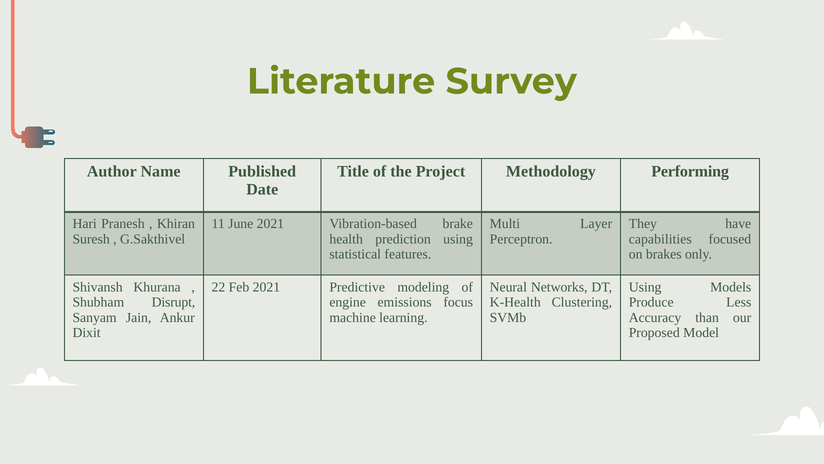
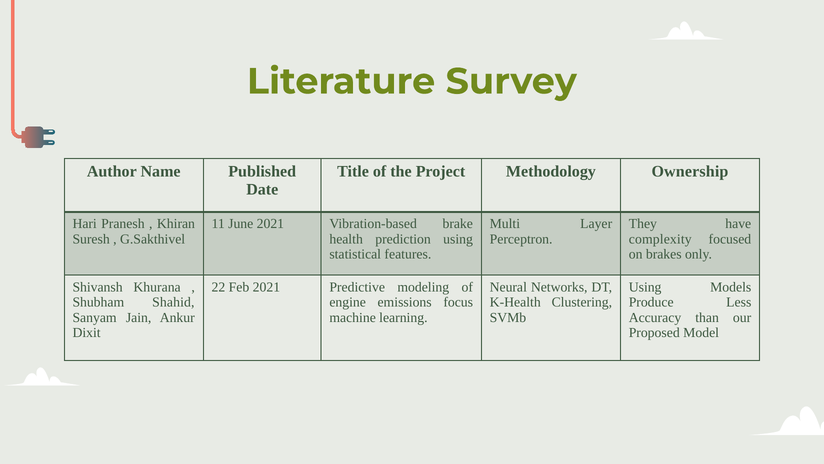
Performing: Performing -> Ownership (690, 171)
capabilities: capabilities -> complexity (660, 239)
Disrupt: Disrupt -> Shahid (173, 302)
